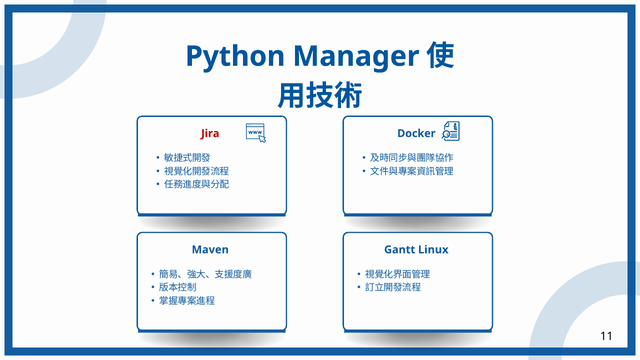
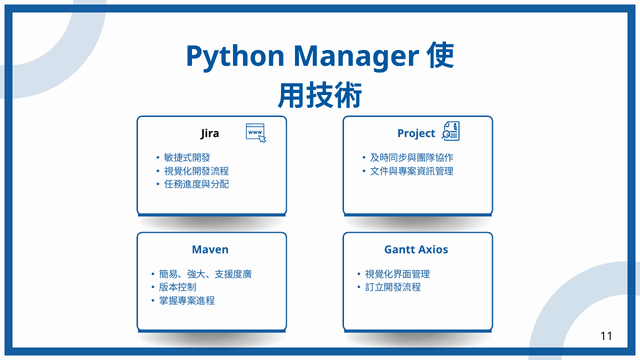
Jira colour: red -> black (210, 133)
Docker: Docker -> Project (416, 133)
Linux: Linux -> Axios (433, 250)
